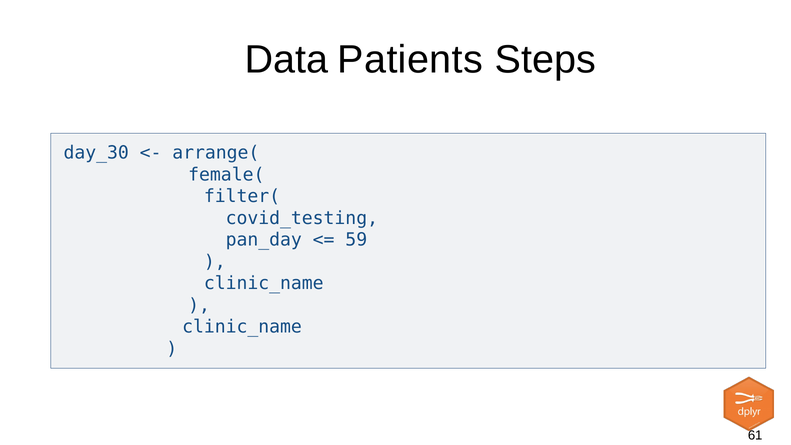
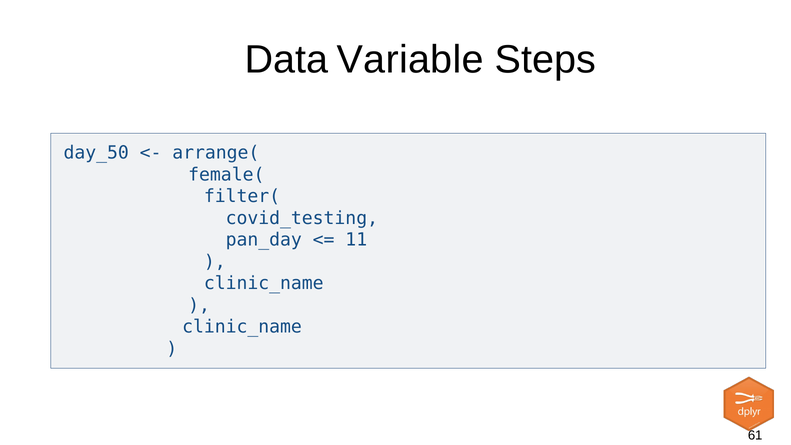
Patients: Patients -> Variable (410, 59)
day_30: day_30 -> day_50 (96, 153)
59: 59 -> 11 (356, 240)
